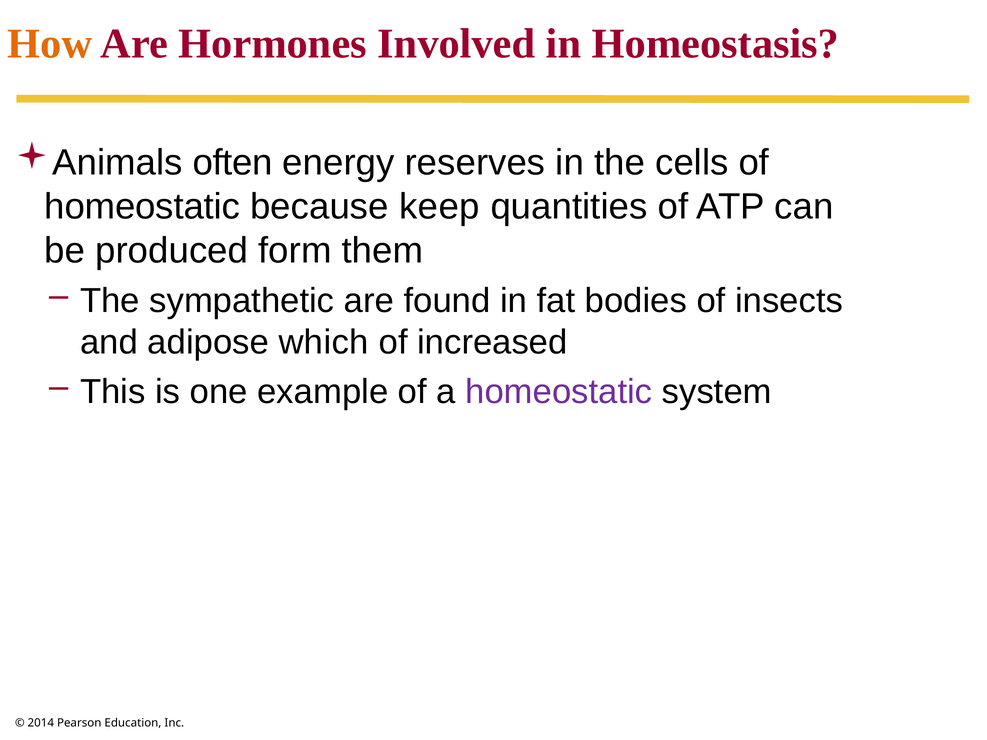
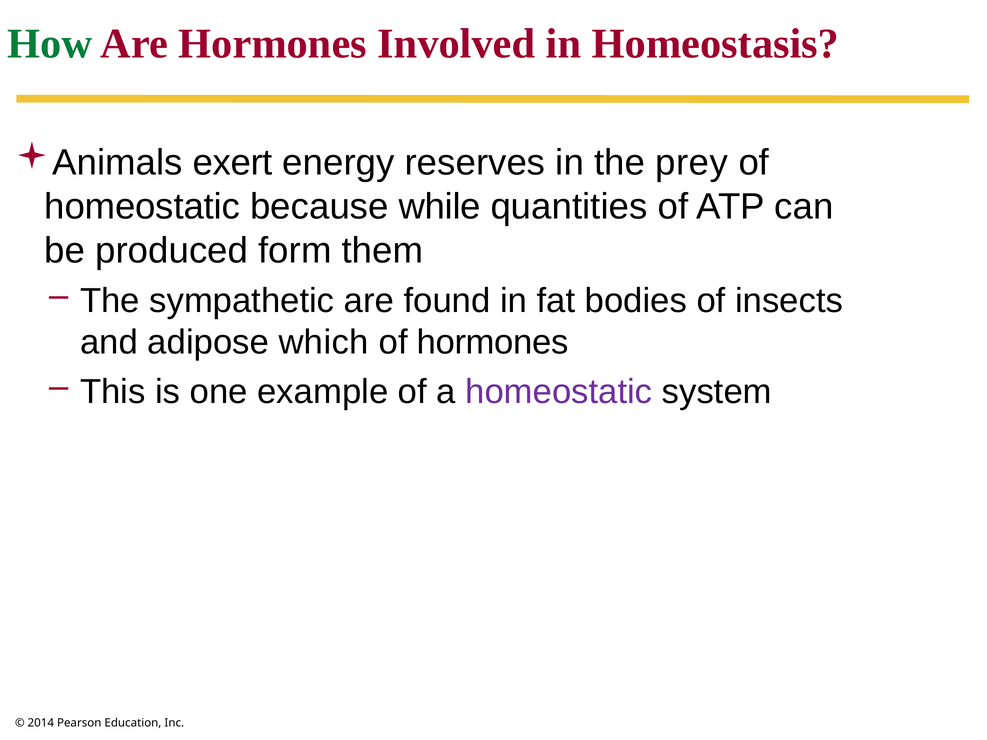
How colour: orange -> green (50, 44)
often: often -> exert (233, 163)
cells: cells -> prey (692, 163)
keep: keep -> while (440, 207)
of increased: increased -> hormones (493, 343)
